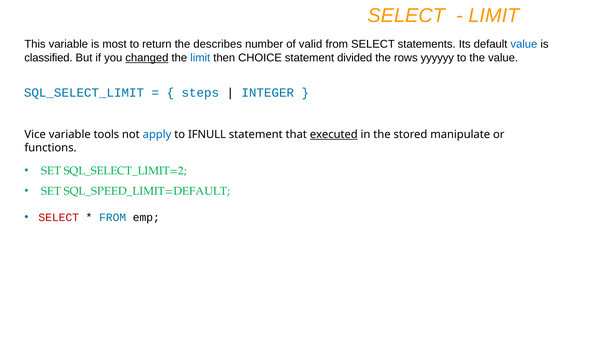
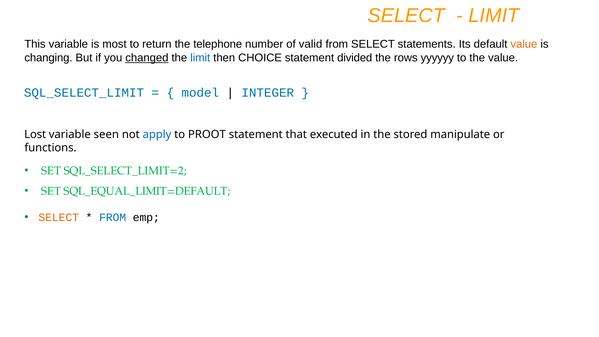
describes: describes -> telephone (218, 44)
value colour: blue -> orange (524, 44)
classified: classified -> changing (48, 58)
steps: steps -> model (200, 93)
Vice: Vice -> Lost (35, 134)
tools: tools -> seen (106, 134)
IFNULL: IFNULL -> PROOT (207, 134)
executed underline: present -> none (334, 134)
SQL_SPEED_LIMIT=DEFAULT: SQL_SPEED_LIMIT=DEFAULT -> SQL_EQUAL_LIMIT=DEFAULT (147, 191)
SELECT colour: red -> orange (59, 217)
